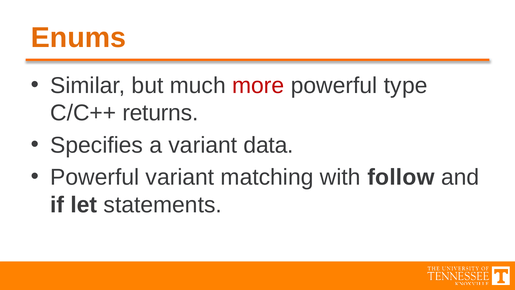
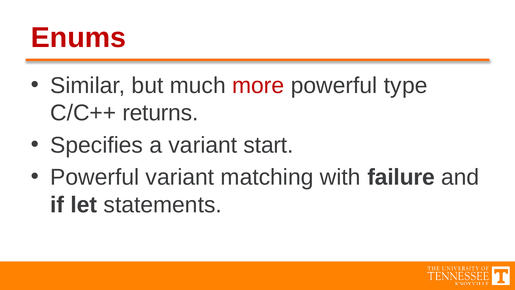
Enums colour: orange -> red (79, 38)
data: data -> start (269, 145)
follow: follow -> failure (401, 177)
